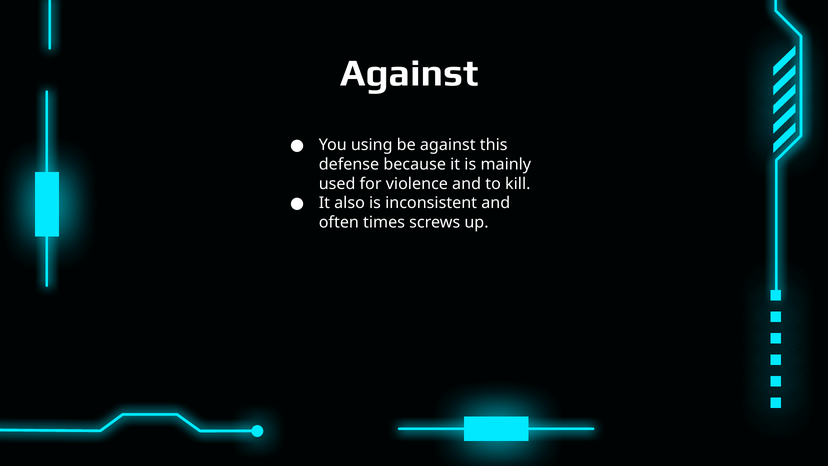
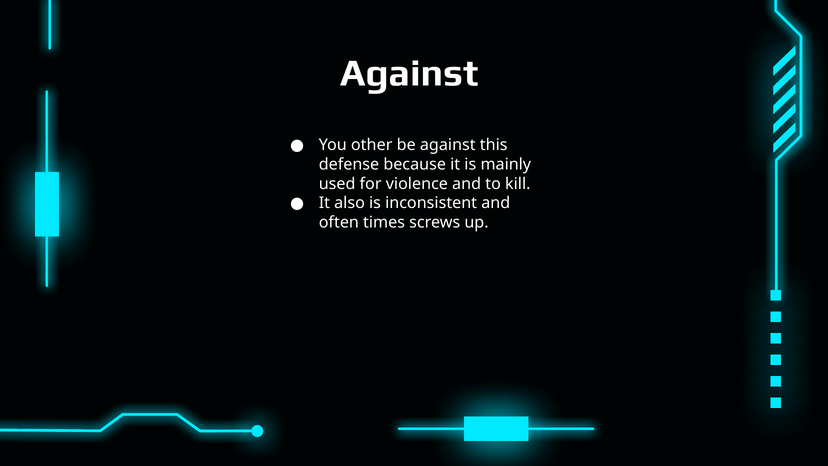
using: using -> other (372, 145)
